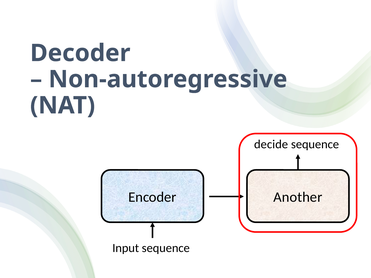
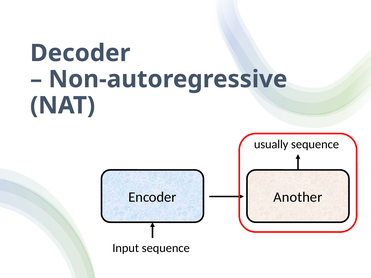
decide: decide -> usually (271, 144)
